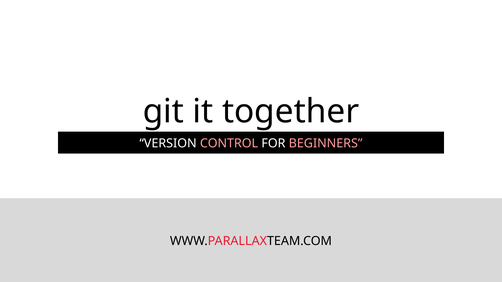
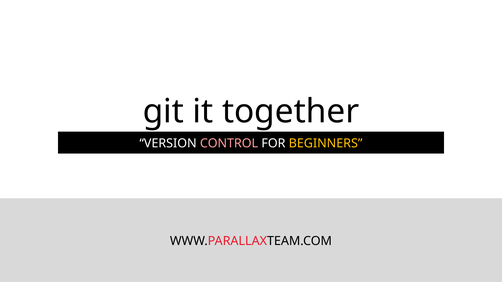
BEGINNERS colour: pink -> yellow (326, 144)
